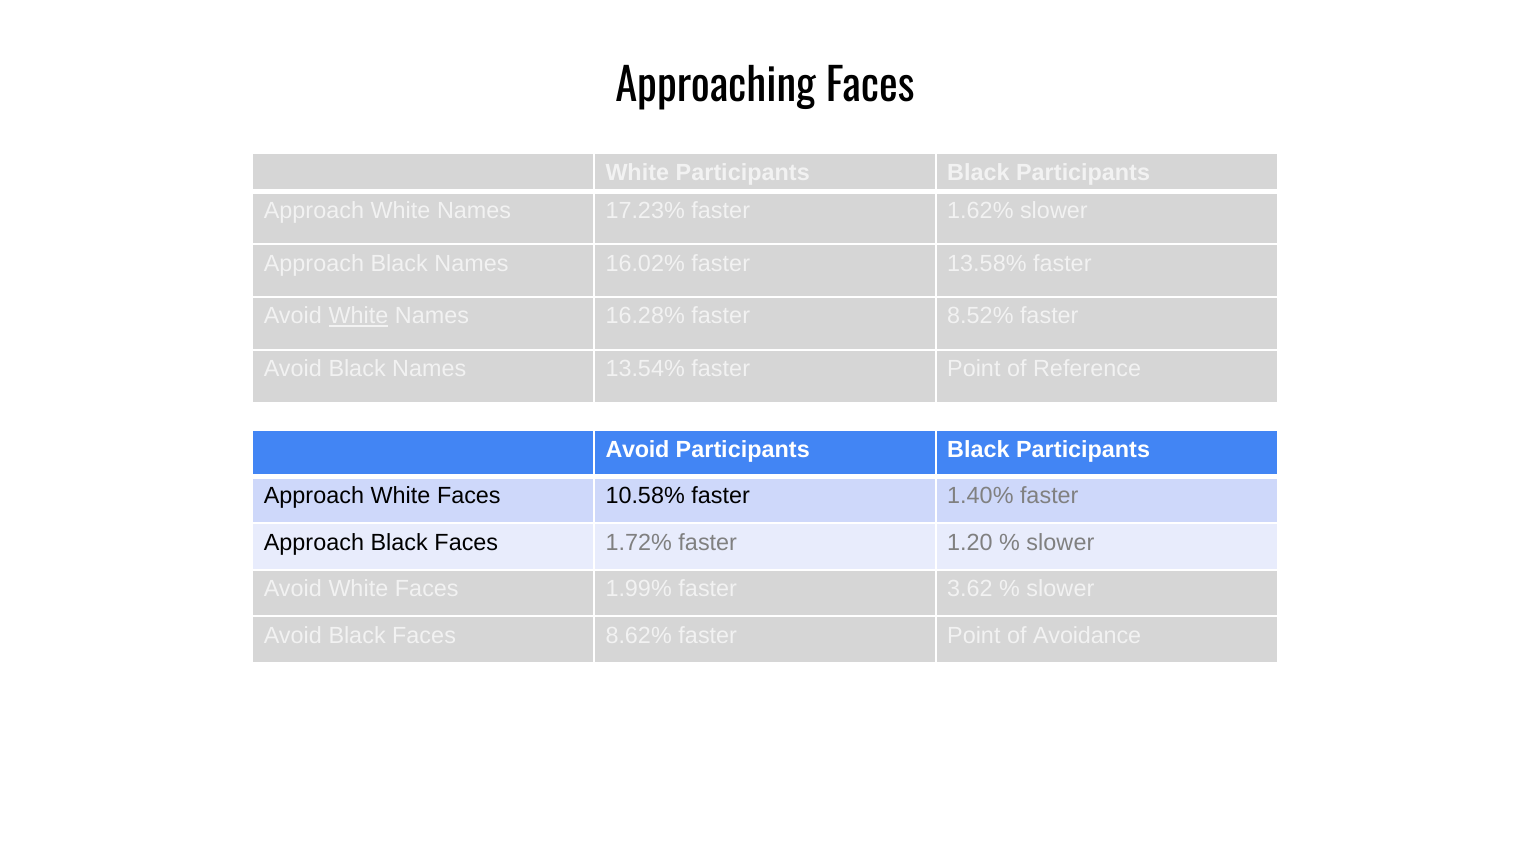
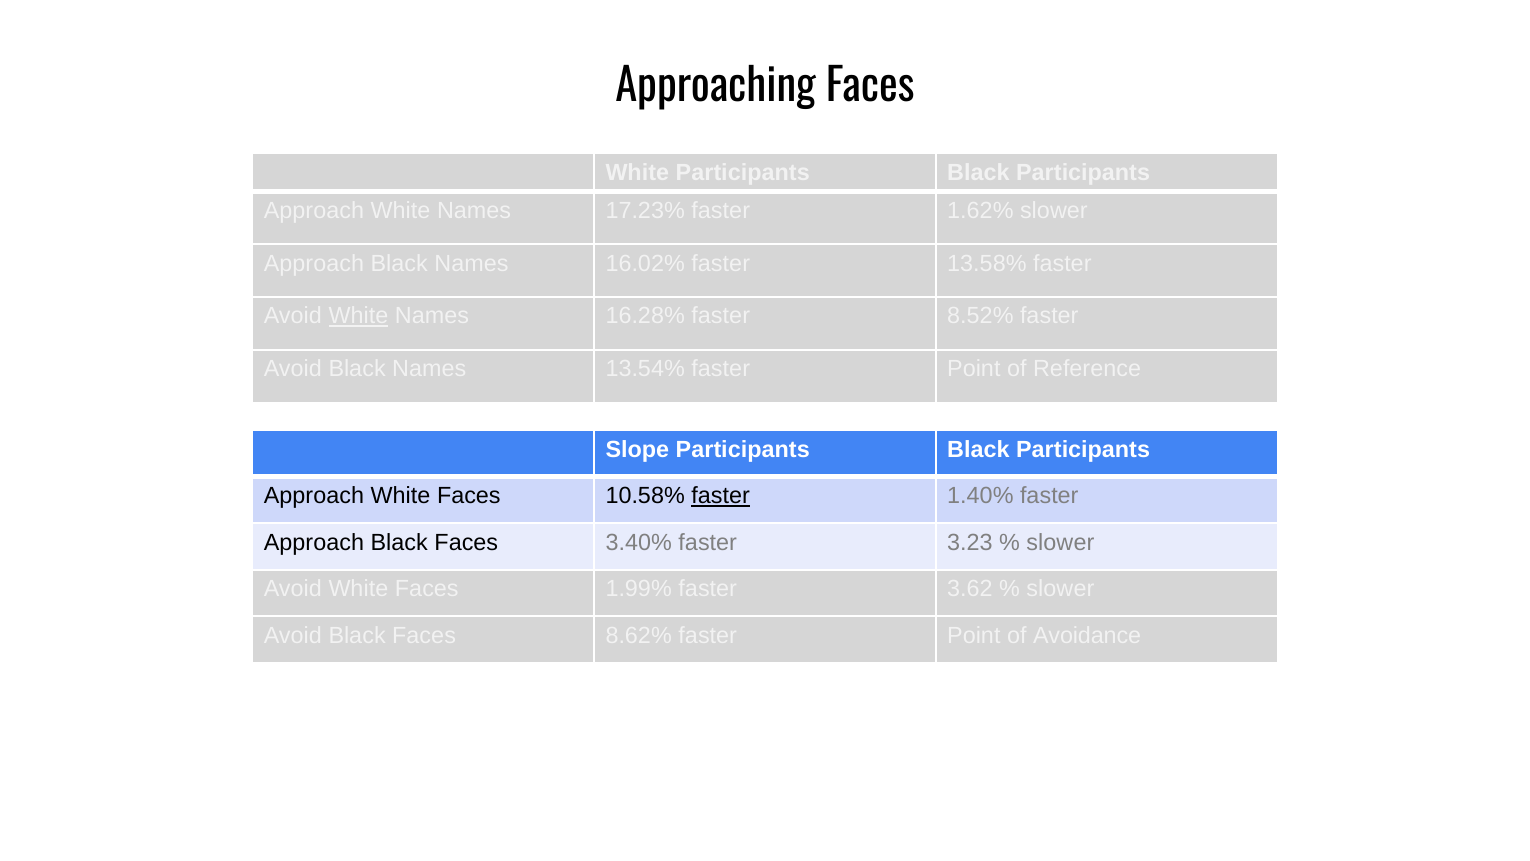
Avoid: Avoid -> Slope (637, 449)
faster underline: none -> present (721, 496)
1.72%: 1.72% -> 3.40% (639, 542)
1.20: 1.20 -> 3.23 (970, 542)
